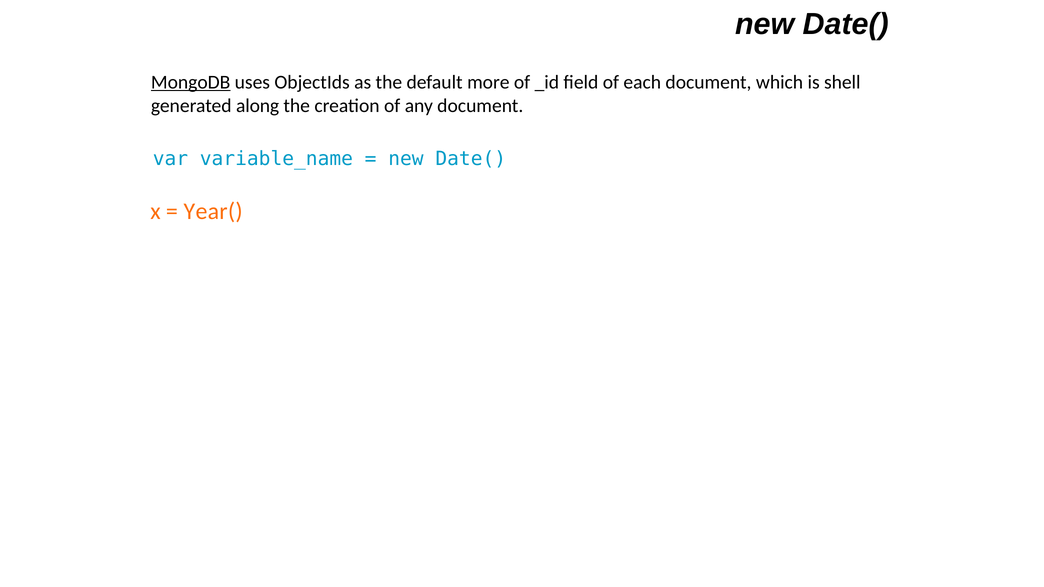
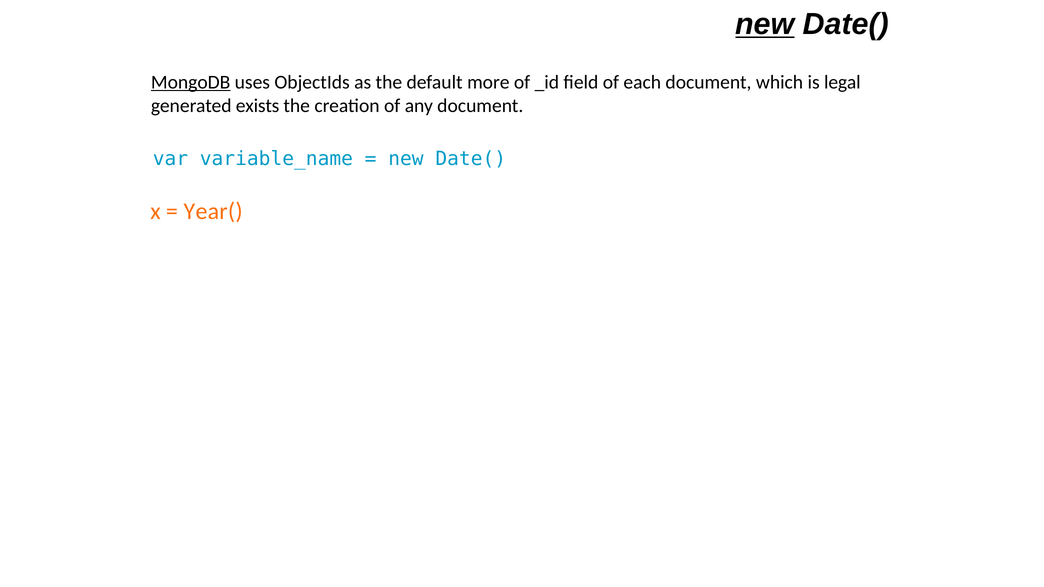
new underline: none -> present (765, 24)
shell: shell -> legal (842, 82)
along: along -> exists (258, 106)
